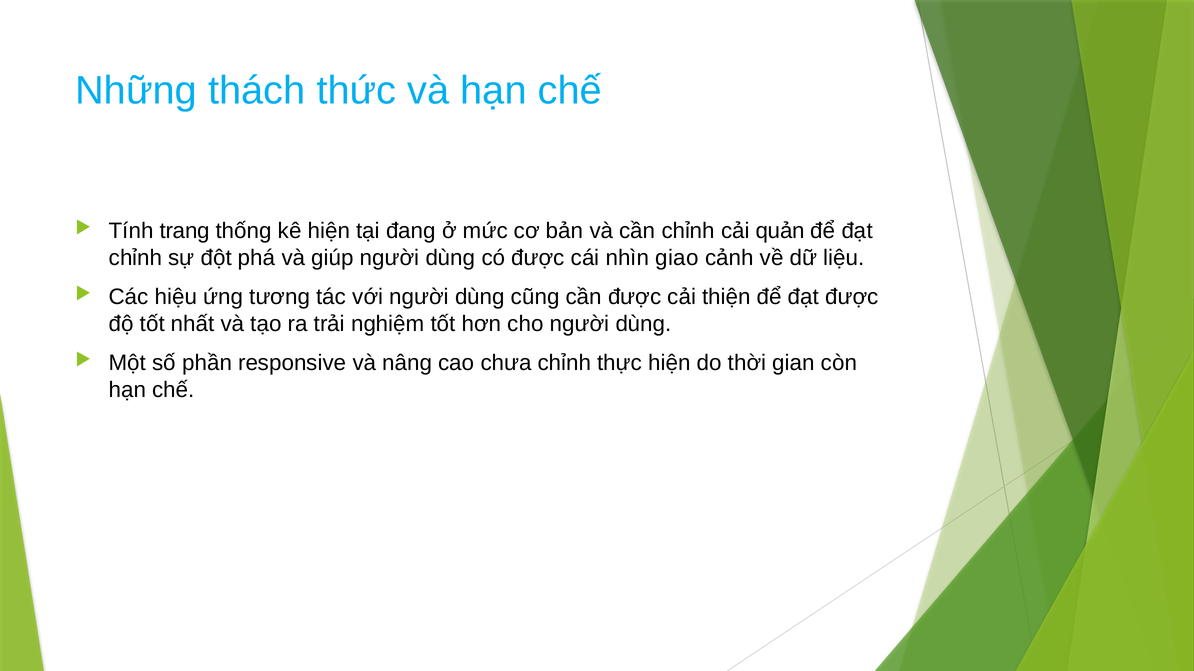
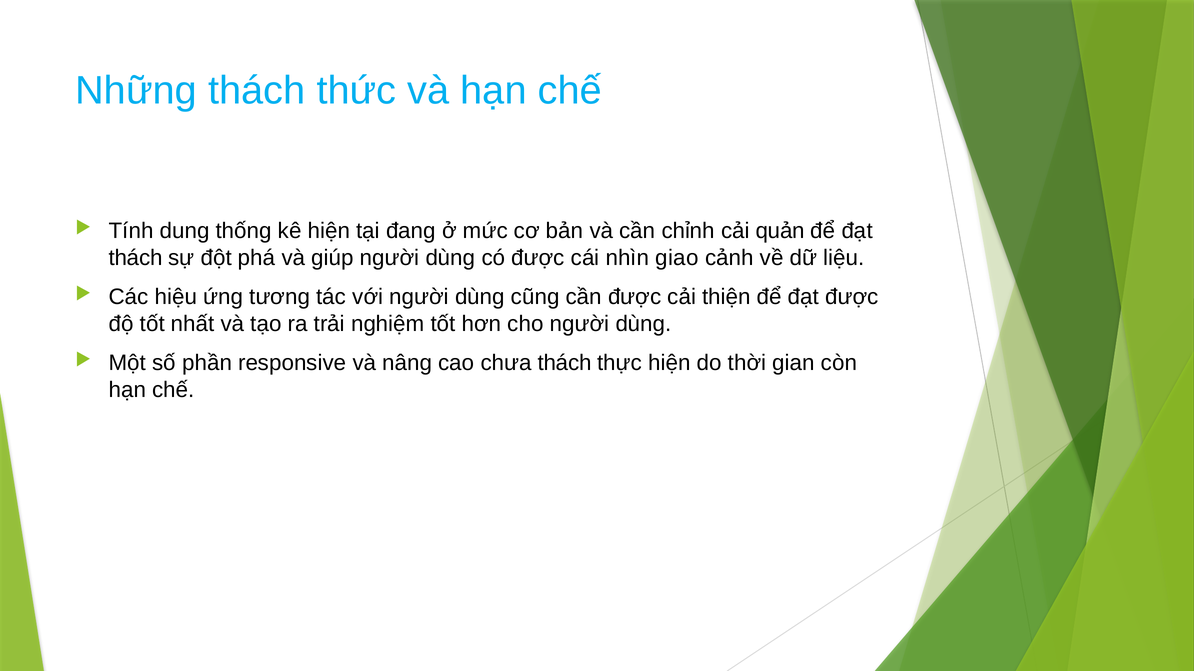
trang: trang -> dung (185, 231)
chỉnh: chỉnh -> thách (136, 258)
chưa chỉnh: chỉnh -> thách (565, 363)
